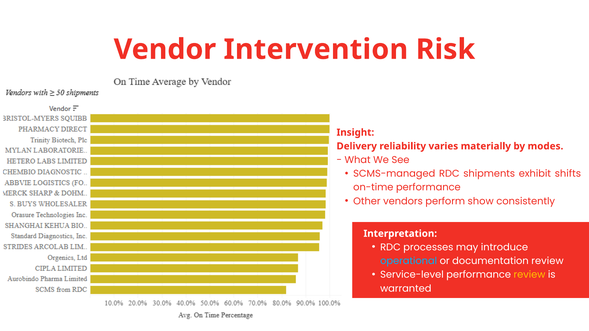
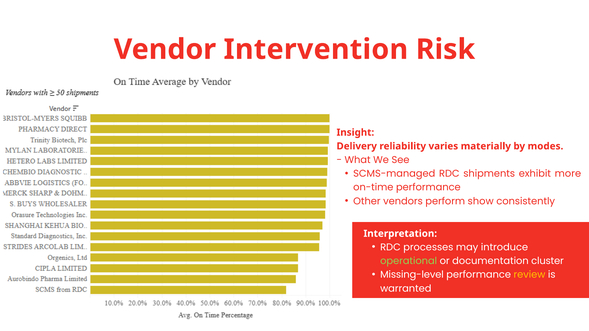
shifts: shifts -> more (568, 174)
operational colour: light blue -> light green (409, 261)
documentation review: review -> cluster (548, 261)
Service-level: Service-level -> Missing-level (412, 275)
